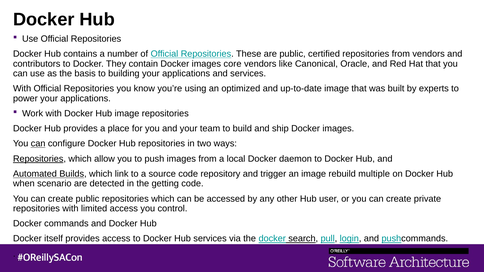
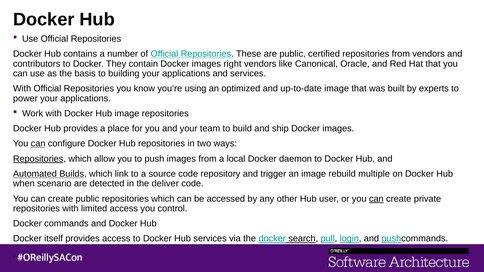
core: core -> right (233, 64)
getting: getting -> deliver (165, 184)
can underline: none -> present (376, 199)
